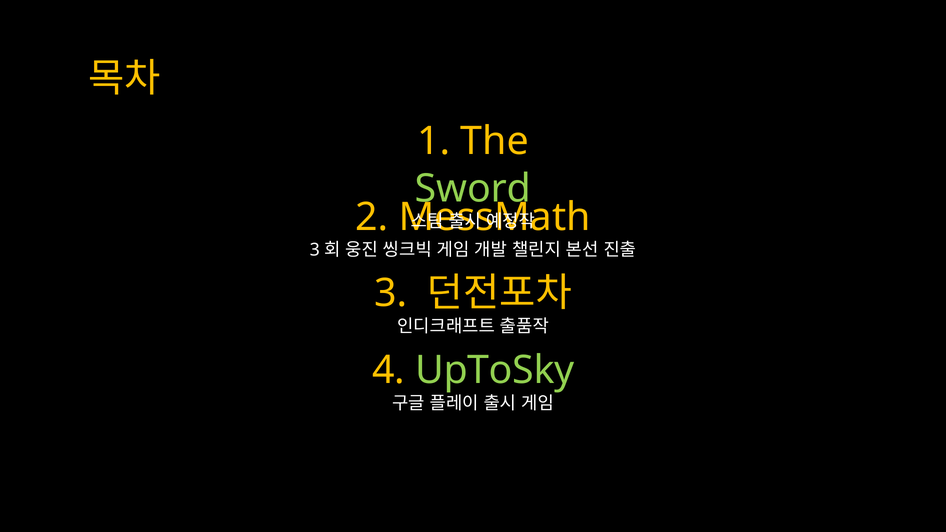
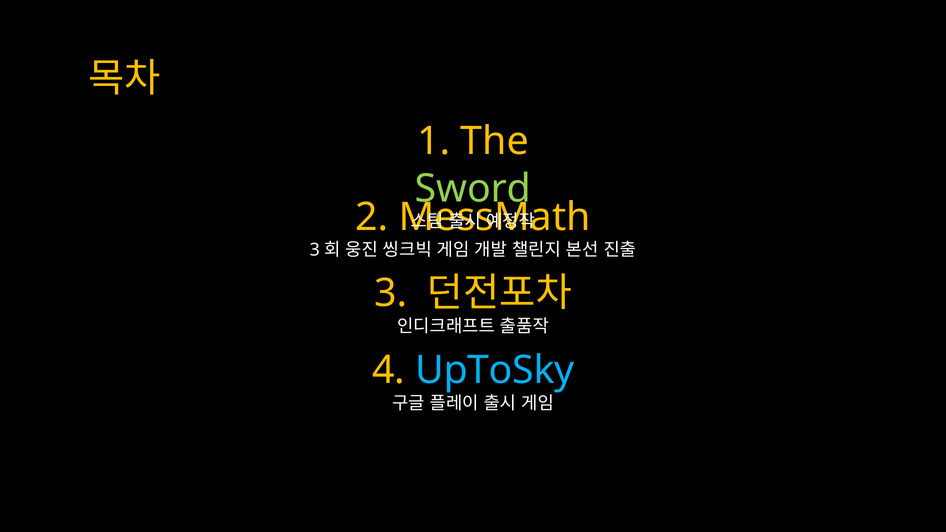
UpToSky colour: light green -> light blue (495, 371)
